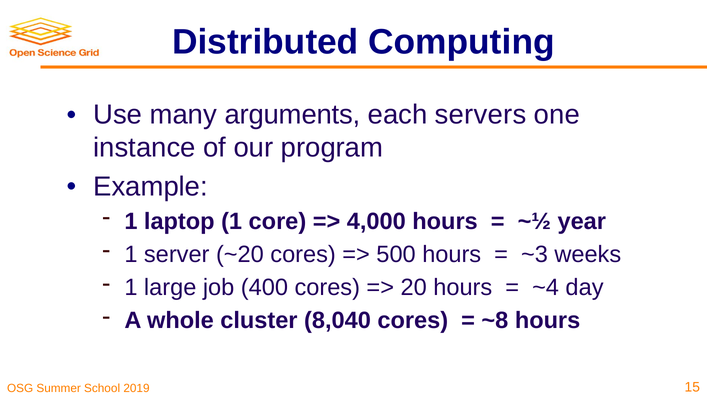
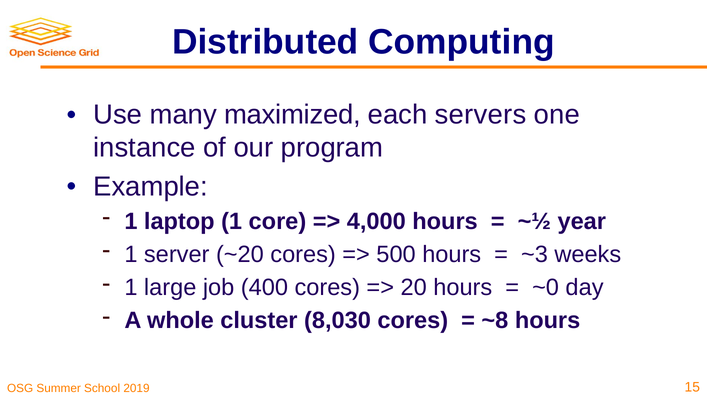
arguments: arguments -> maximized (293, 115)
~4: ~4 -> ~0 (546, 287)
8,040: 8,040 -> 8,030 (338, 320)
